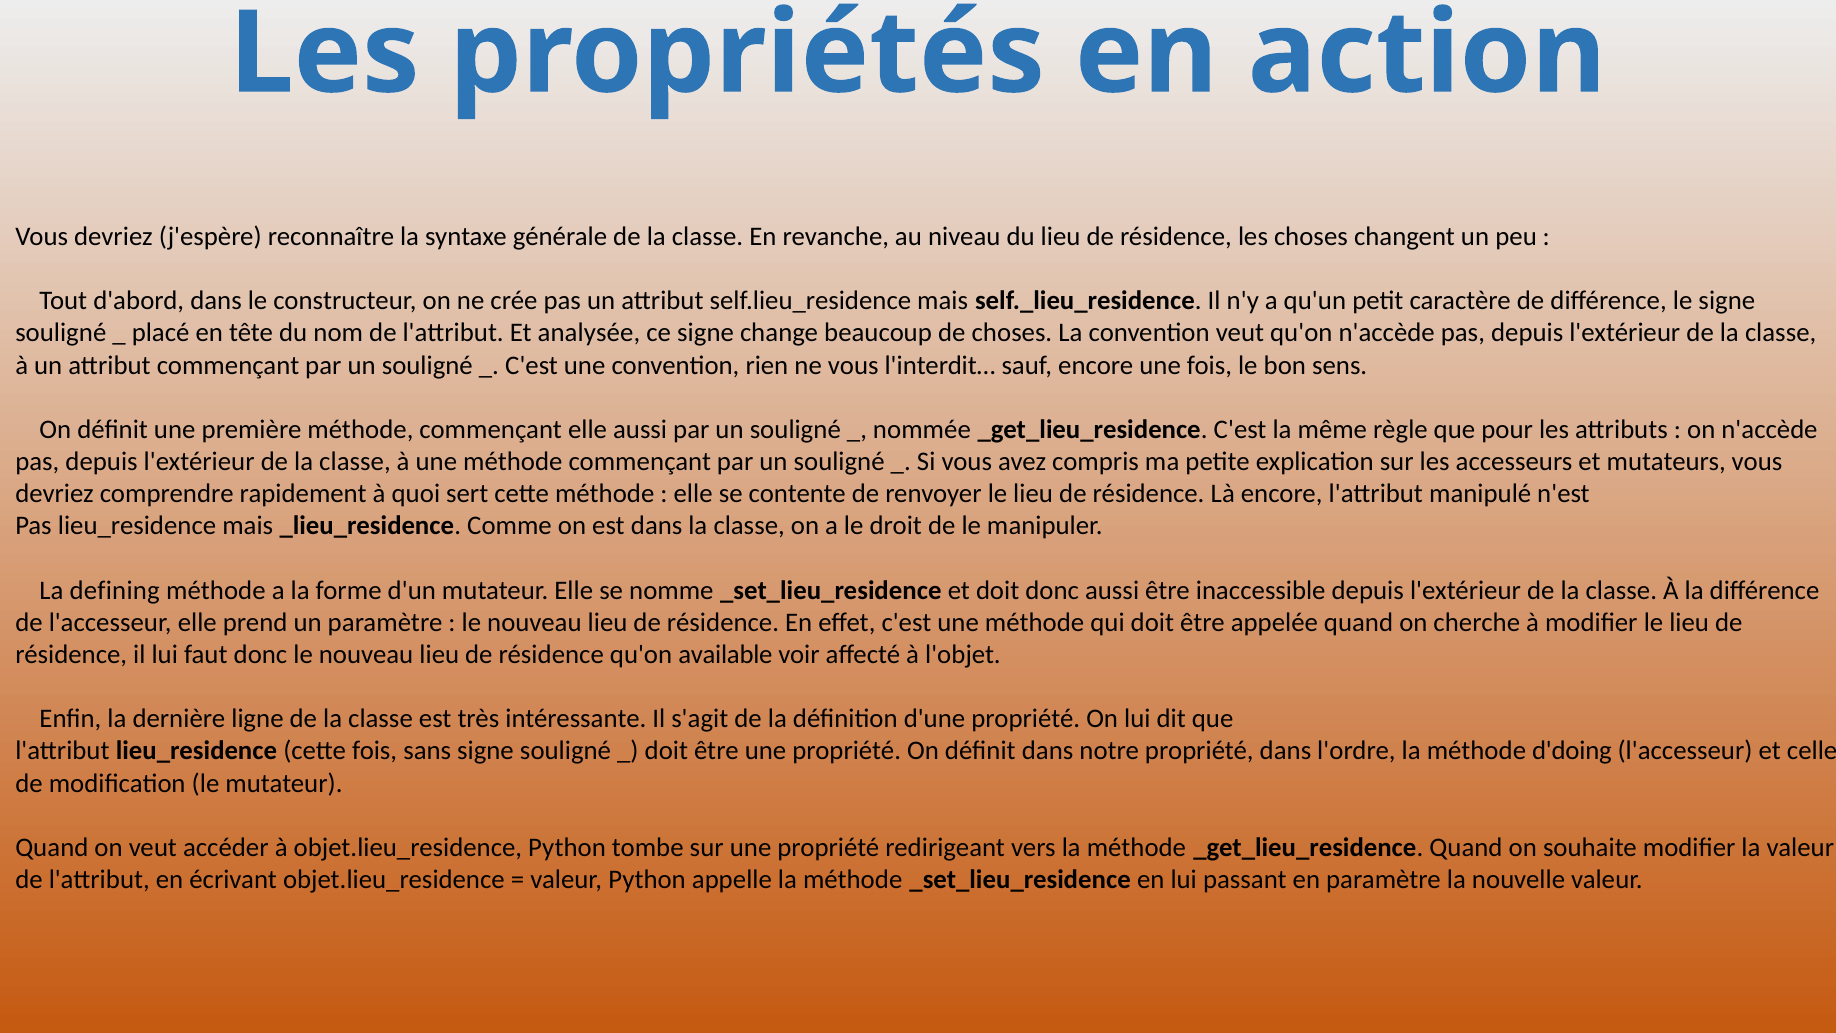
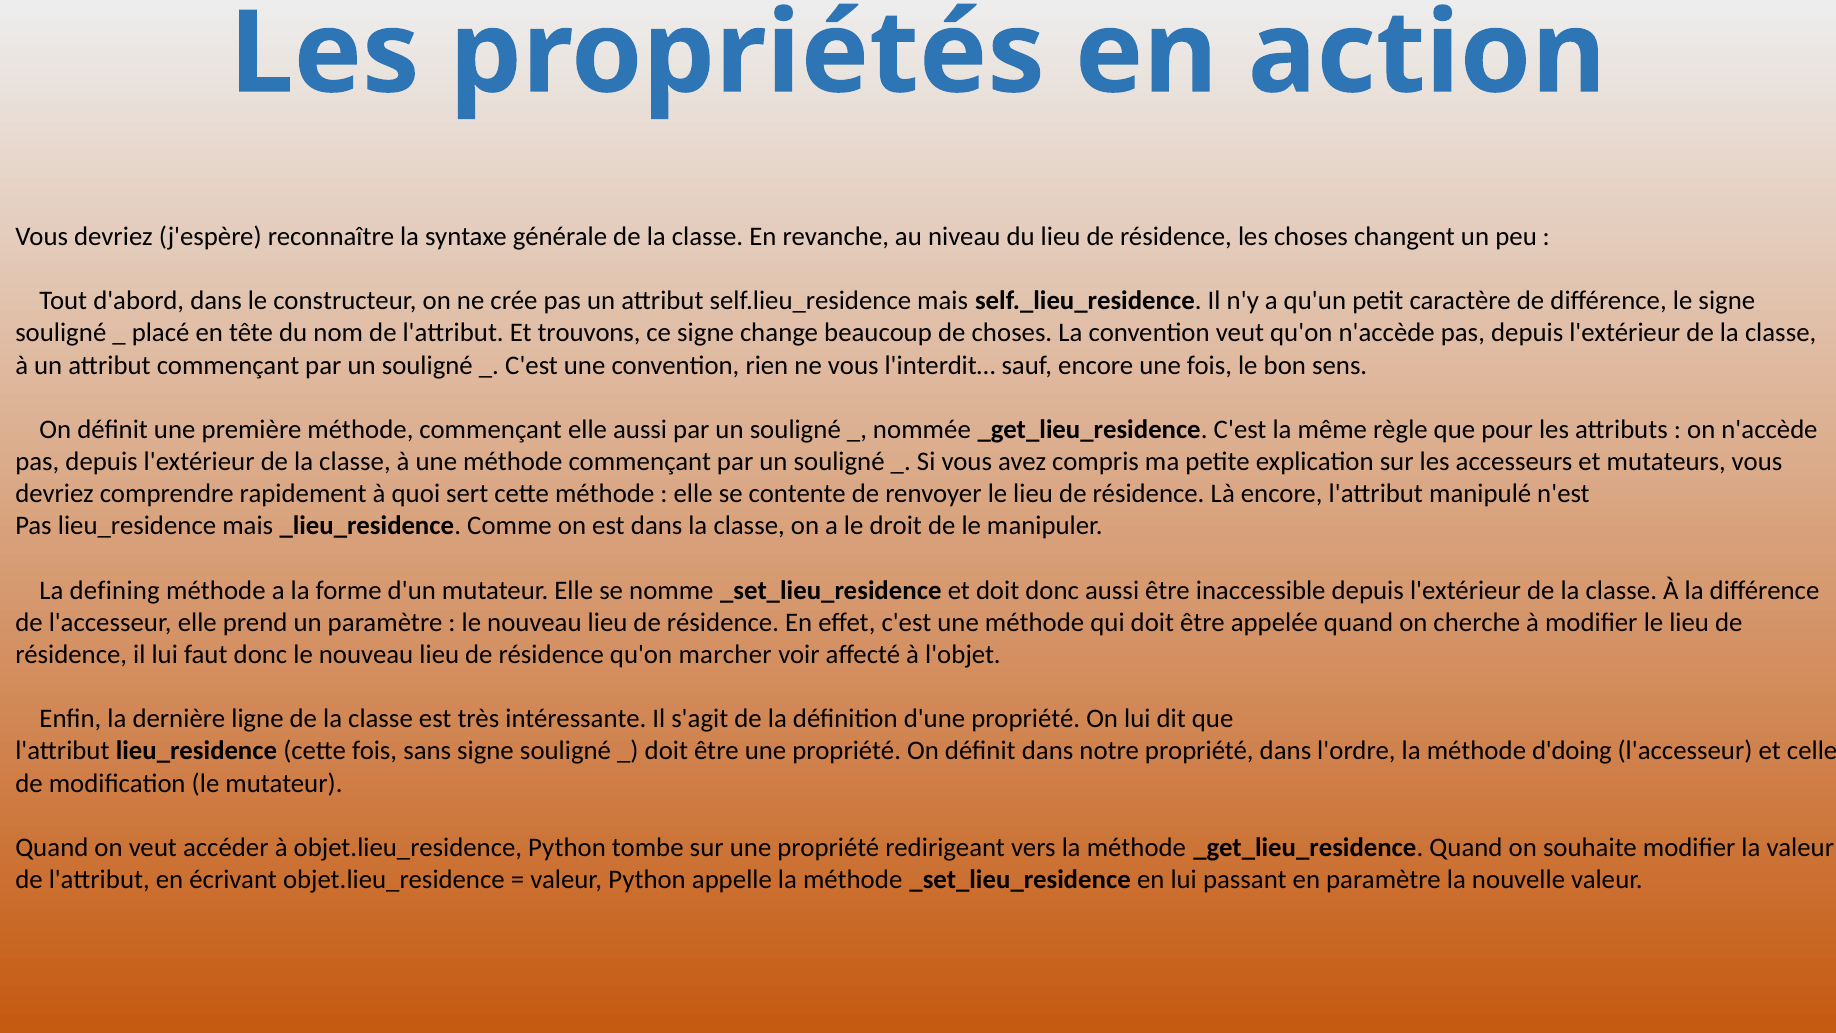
analysée: analysée -> trouvons (589, 333)
available: available -> marcher (725, 655)
